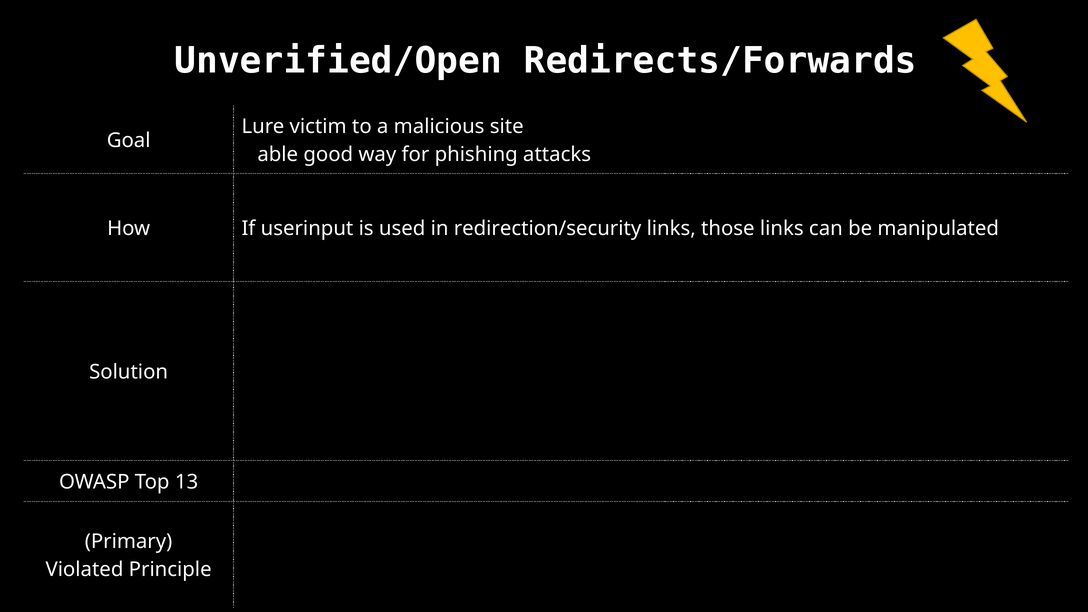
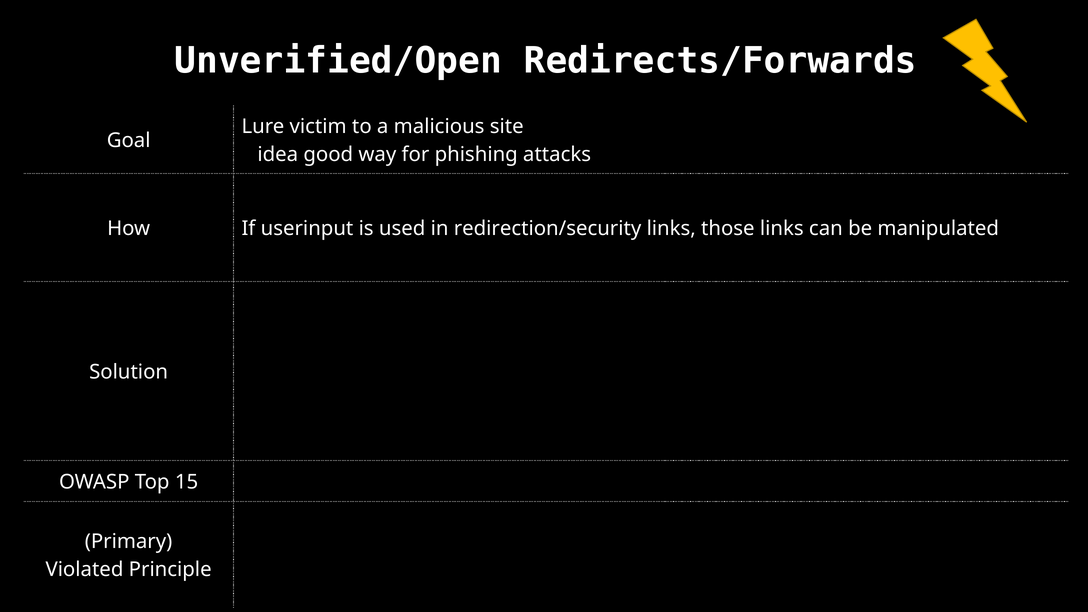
able: able -> idea (278, 155)
13: 13 -> 15 (187, 482)
